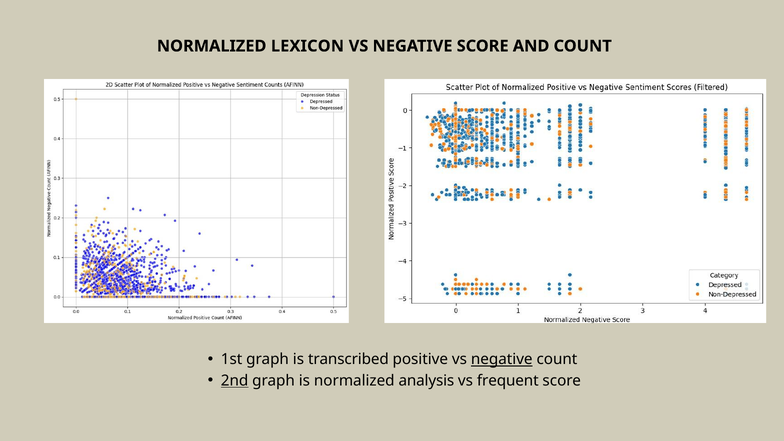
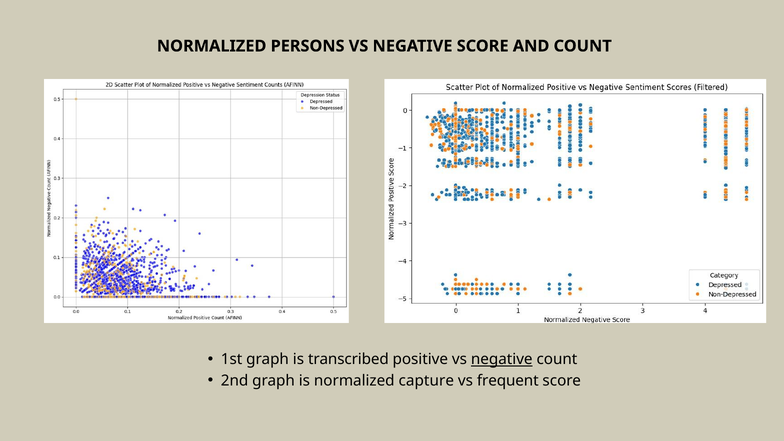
LEXICON: LEXICON -> PERSONS (308, 46)
2nd underline: present -> none (235, 381)
analysis: analysis -> capture (426, 381)
